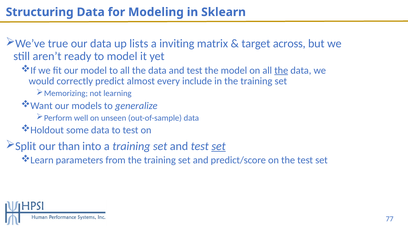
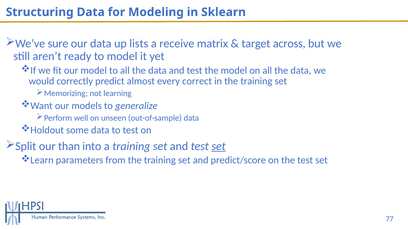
true: true -> sure (58, 44)
inviting: inviting -> receive (177, 44)
the underline: present -> none (281, 70)
include: include -> correct (197, 81)
